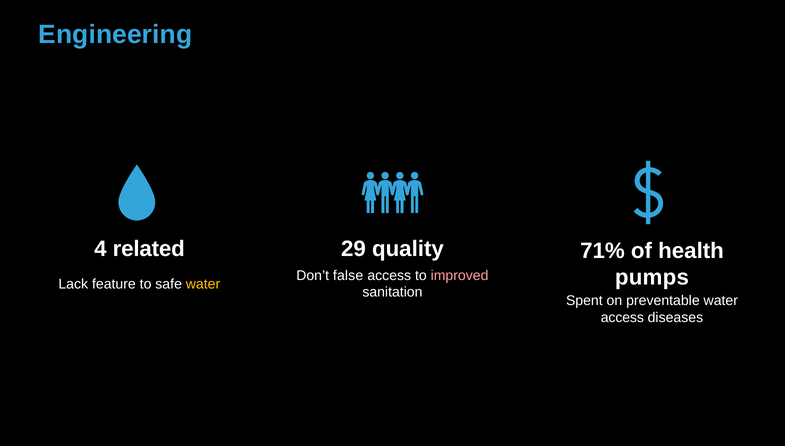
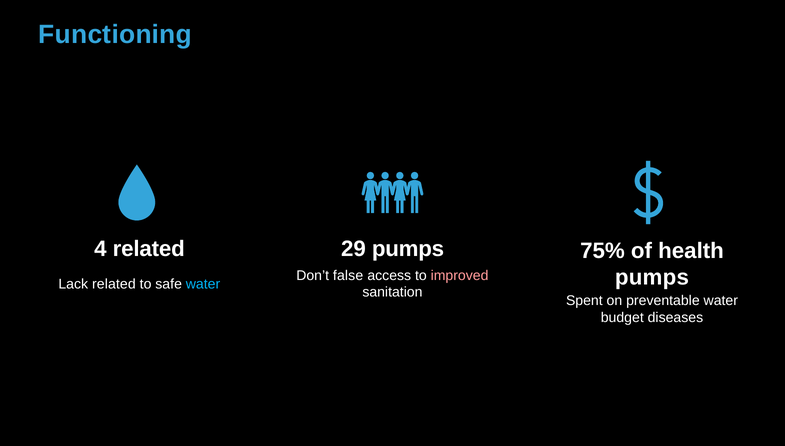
Engineering: Engineering -> Functioning (115, 34)
29 quality: quality -> pumps (408, 249)
71%: 71% -> 75% (603, 251)
Lack feature: feature -> related (114, 284)
water colour: yellow -> light blue (203, 284)
access: access -> budget (622, 318)
